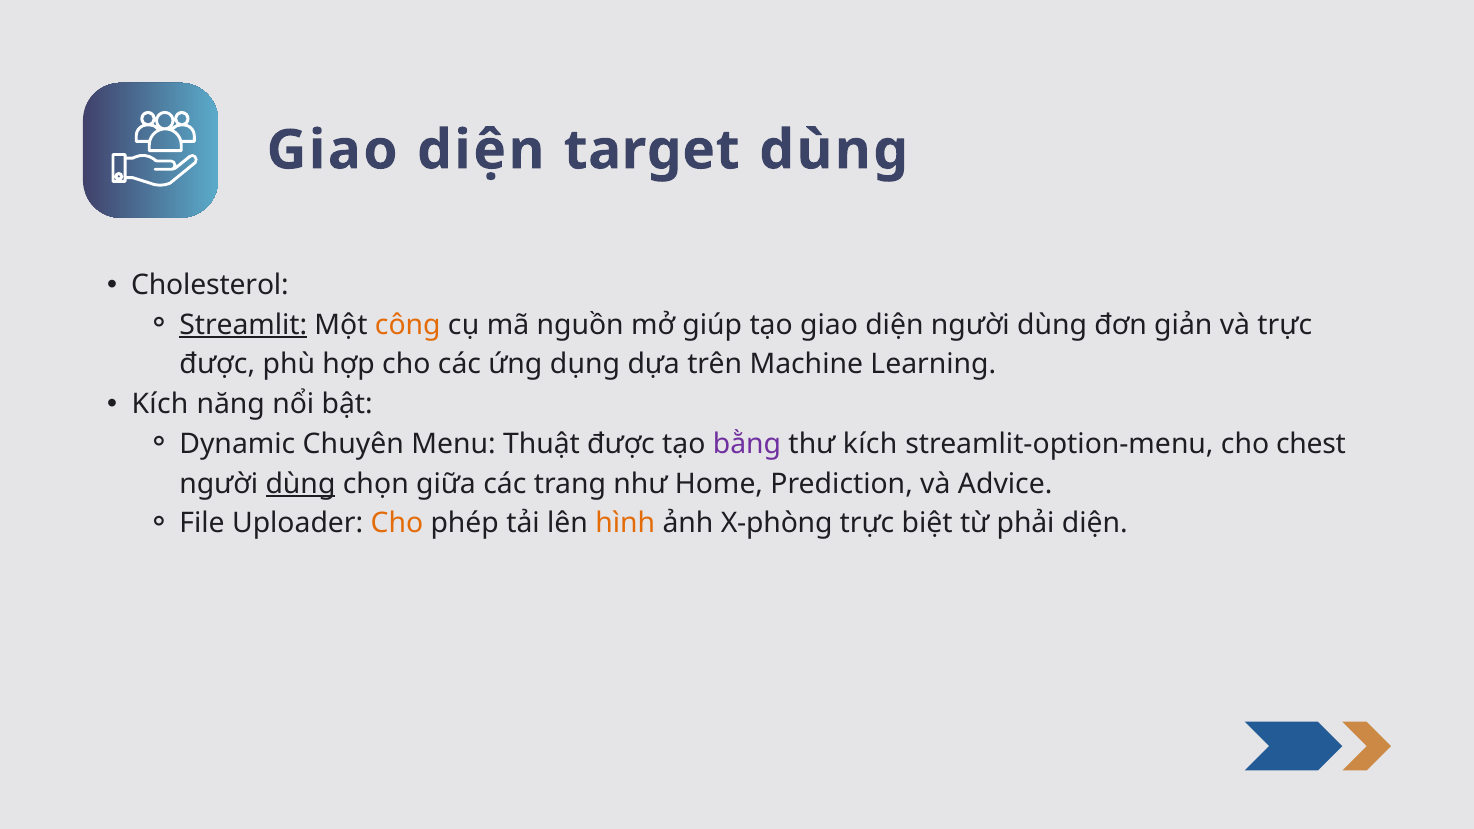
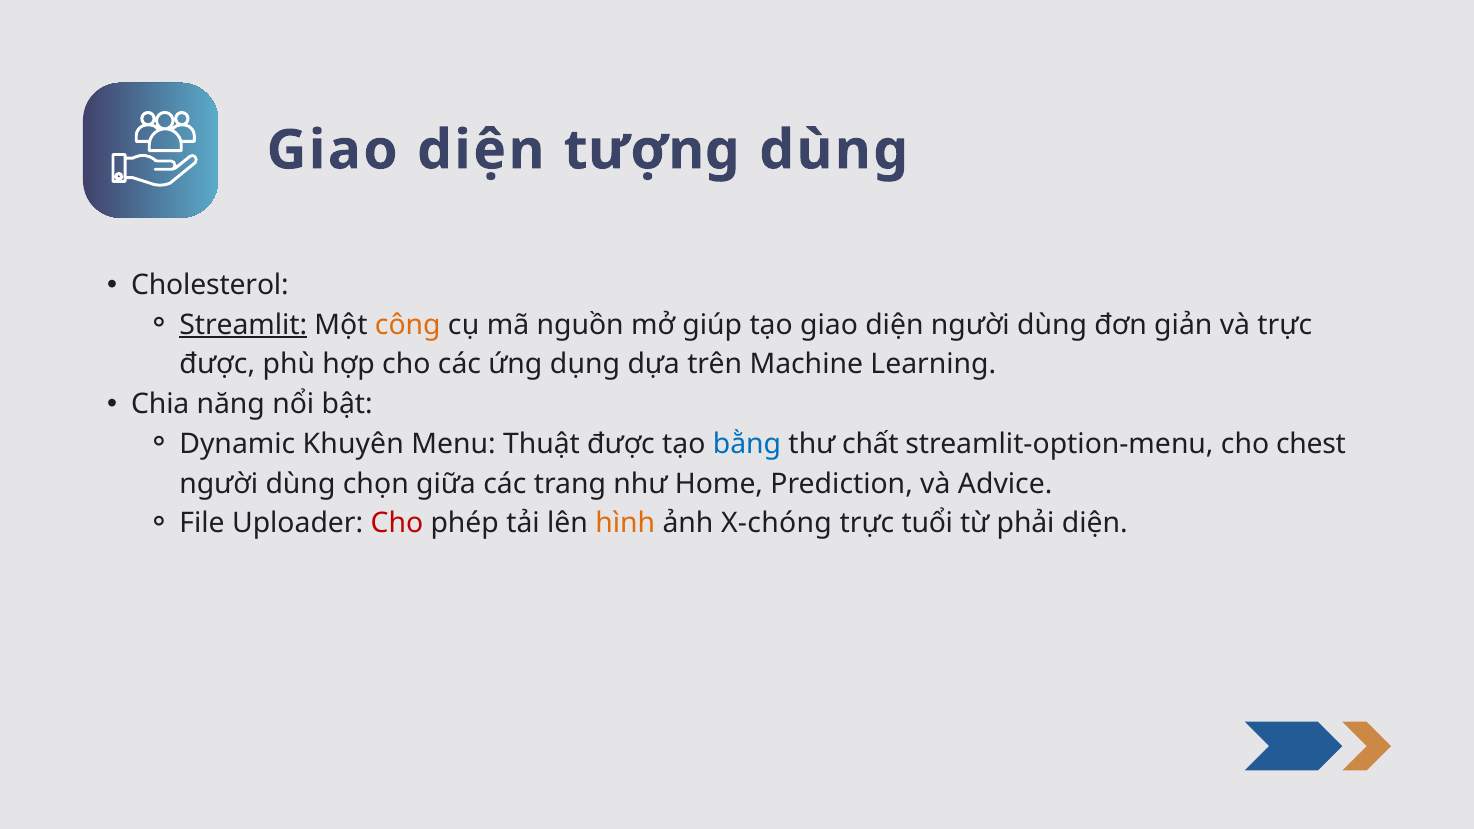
target: target -> tượng (652, 150)
Kích: Kích -> Chia (160, 404)
Chuyên: Chuyên -> Khuyên (353, 444)
bằng colour: purple -> blue (747, 444)
thư kích: kích -> chất (870, 444)
dùng underline: present -> none (300, 484)
Cho colour: orange -> red (397, 523)
X-phòng: X-phòng -> X-chóng (776, 523)
biệt: biệt -> tuổi (927, 523)
